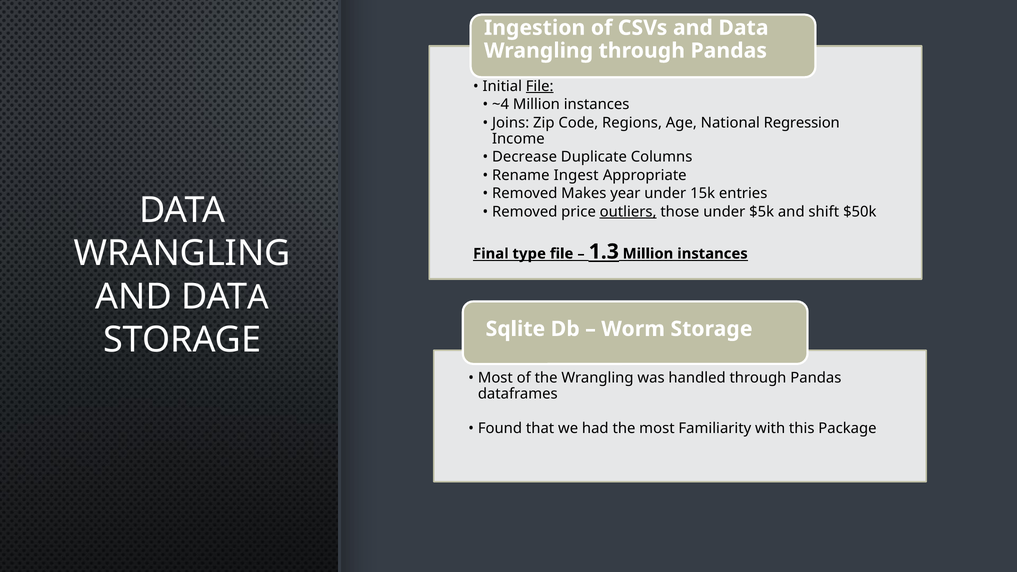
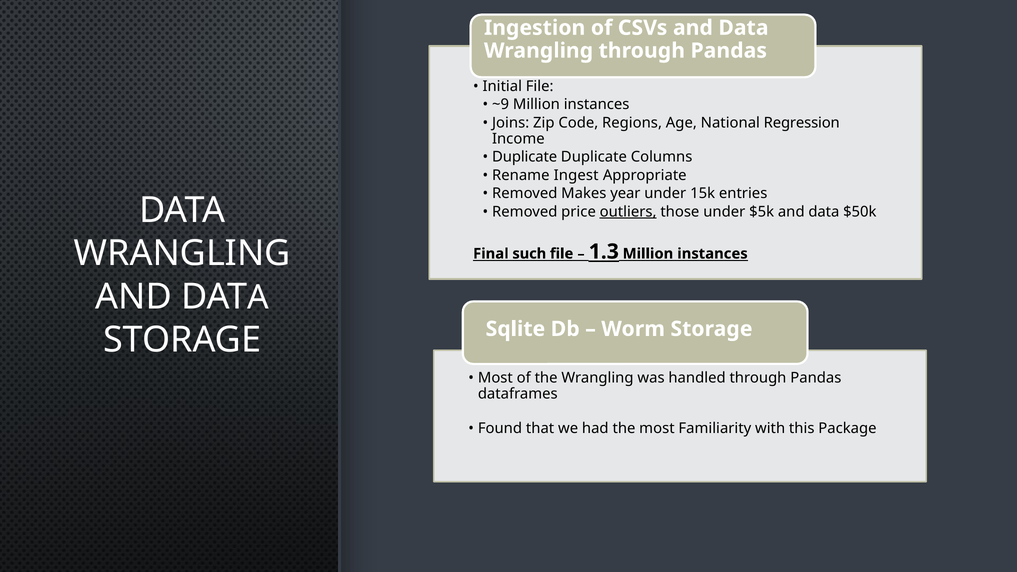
File underline: present -> none (540, 86)
~4: ~4 -> ~9 (501, 104)
Decrease: Decrease -> Duplicate (525, 157)
$5k and shift: shift -> data (824, 212)
type: type -> such (529, 254)
